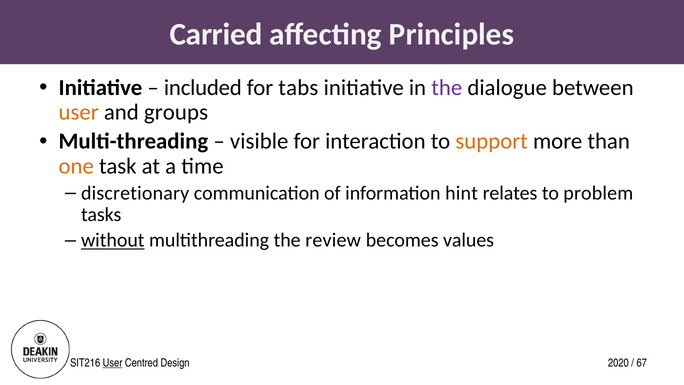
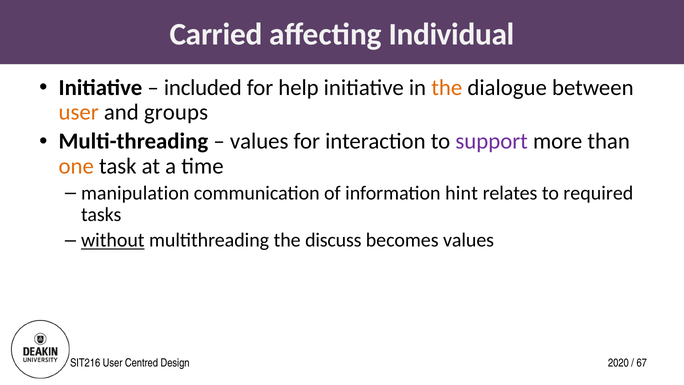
Principles: Principles -> Individual (452, 34)
tabs: tabs -> help (299, 87)
the colour: purple -> orange (447, 87)
visible: visible -> values (259, 141)
support colour: orange -> purple (492, 141)
discretionary: discretionary -> manipulation (135, 193)
problem: problem -> required (598, 193)
review: review -> discuss (333, 240)
User underline: present -> none (113, 363)
